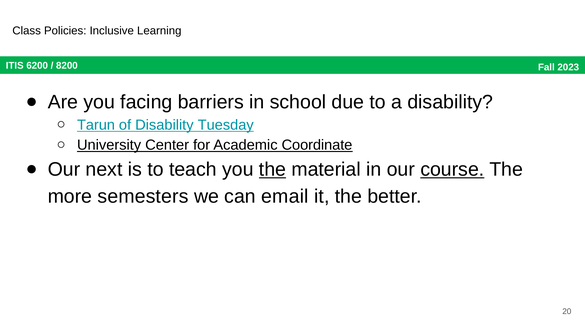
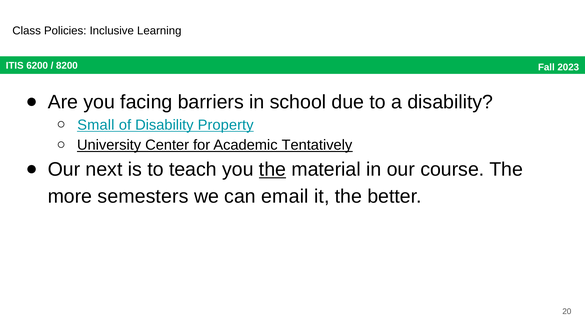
Tarun: Tarun -> Small (96, 125)
Tuesday: Tuesday -> Property (226, 125)
Coordinate: Coordinate -> Tentatively (317, 145)
course underline: present -> none (452, 169)
